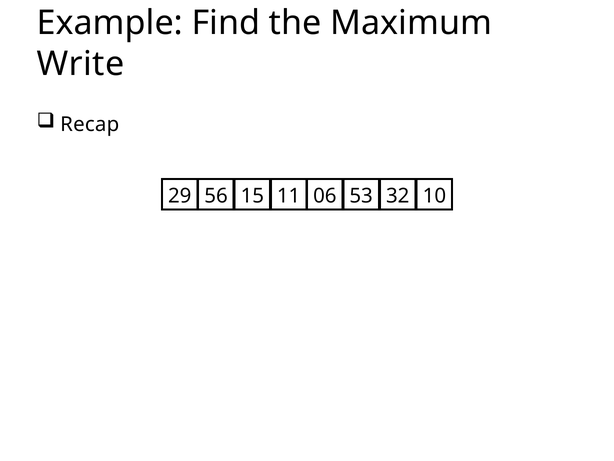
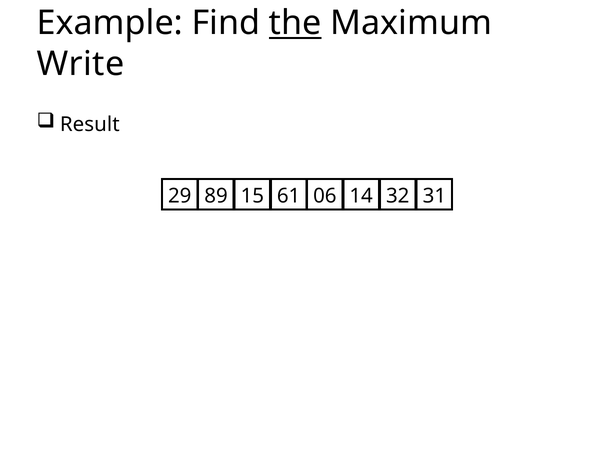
the underline: none -> present (295, 23)
Recap: Recap -> Result (90, 124)
56: 56 -> 89 (216, 196)
11: 11 -> 61 (289, 196)
53: 53 -> 14 (361, 196)
10: 10 -> 31 (434, 196)
